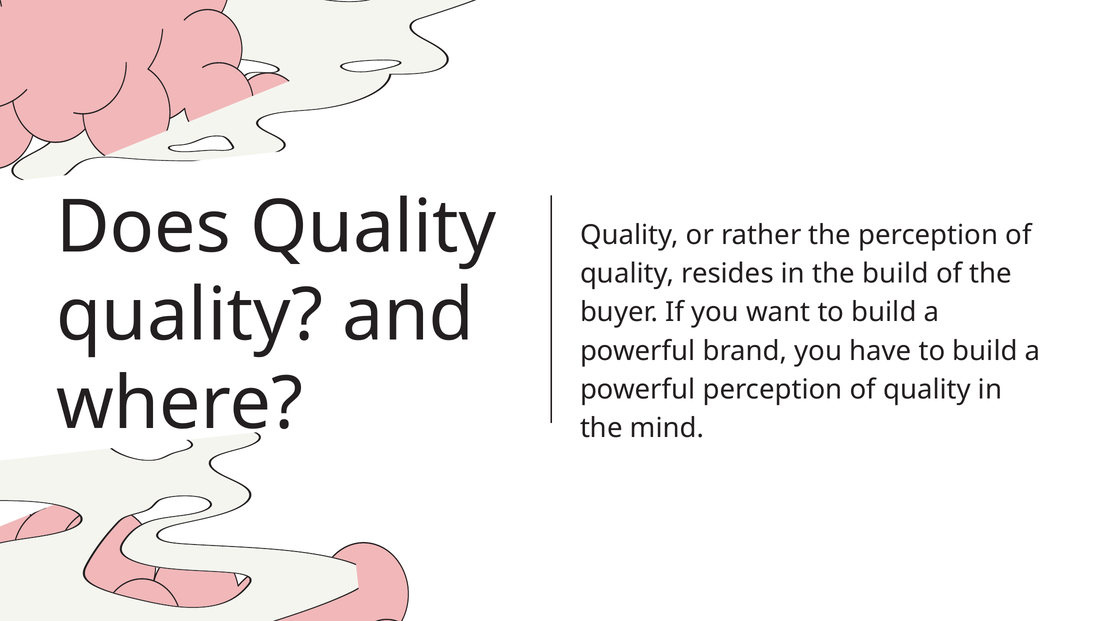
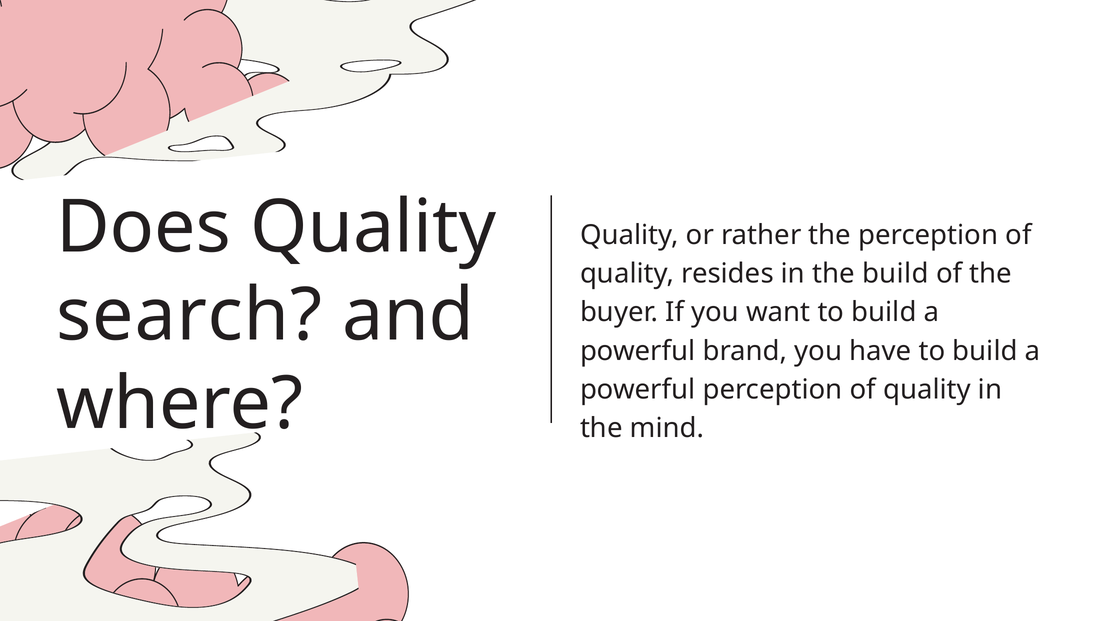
quality: quality -> search (189, 316)
